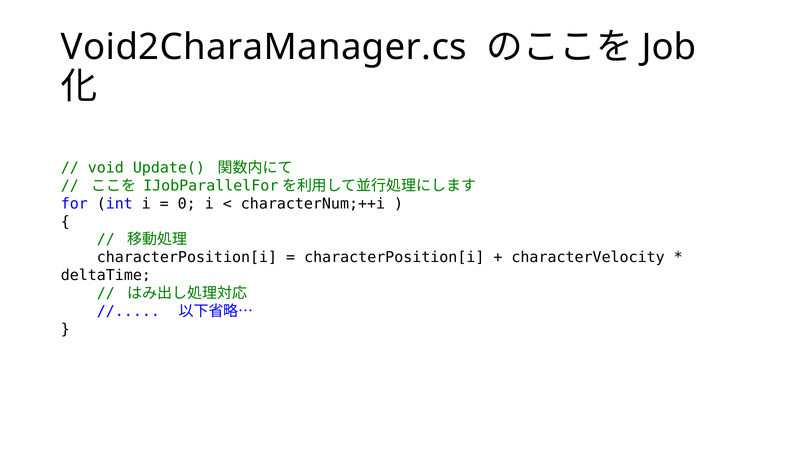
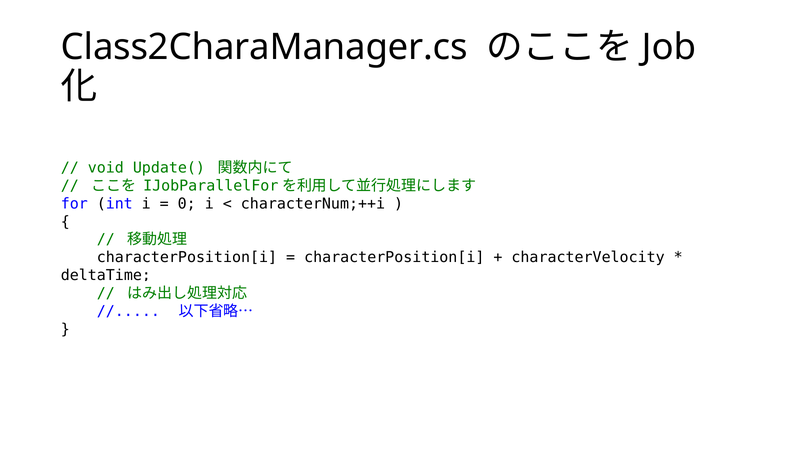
Void2CharaManager.cs: Void2CharaManager.cs -> Class2CharaManager.cs (264, 47)
